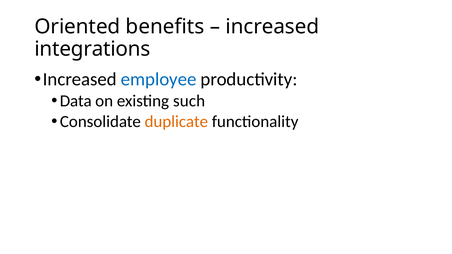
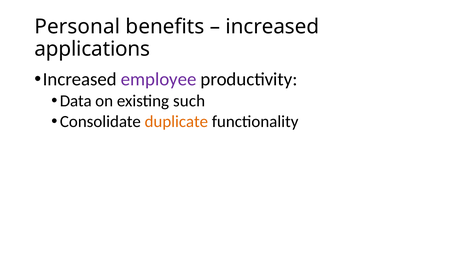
Oriented: Oriented -> Personal (77, 27)
integrations: integrations -> applications (92, 49)
employee colour: blue -> purple (159, 79)
